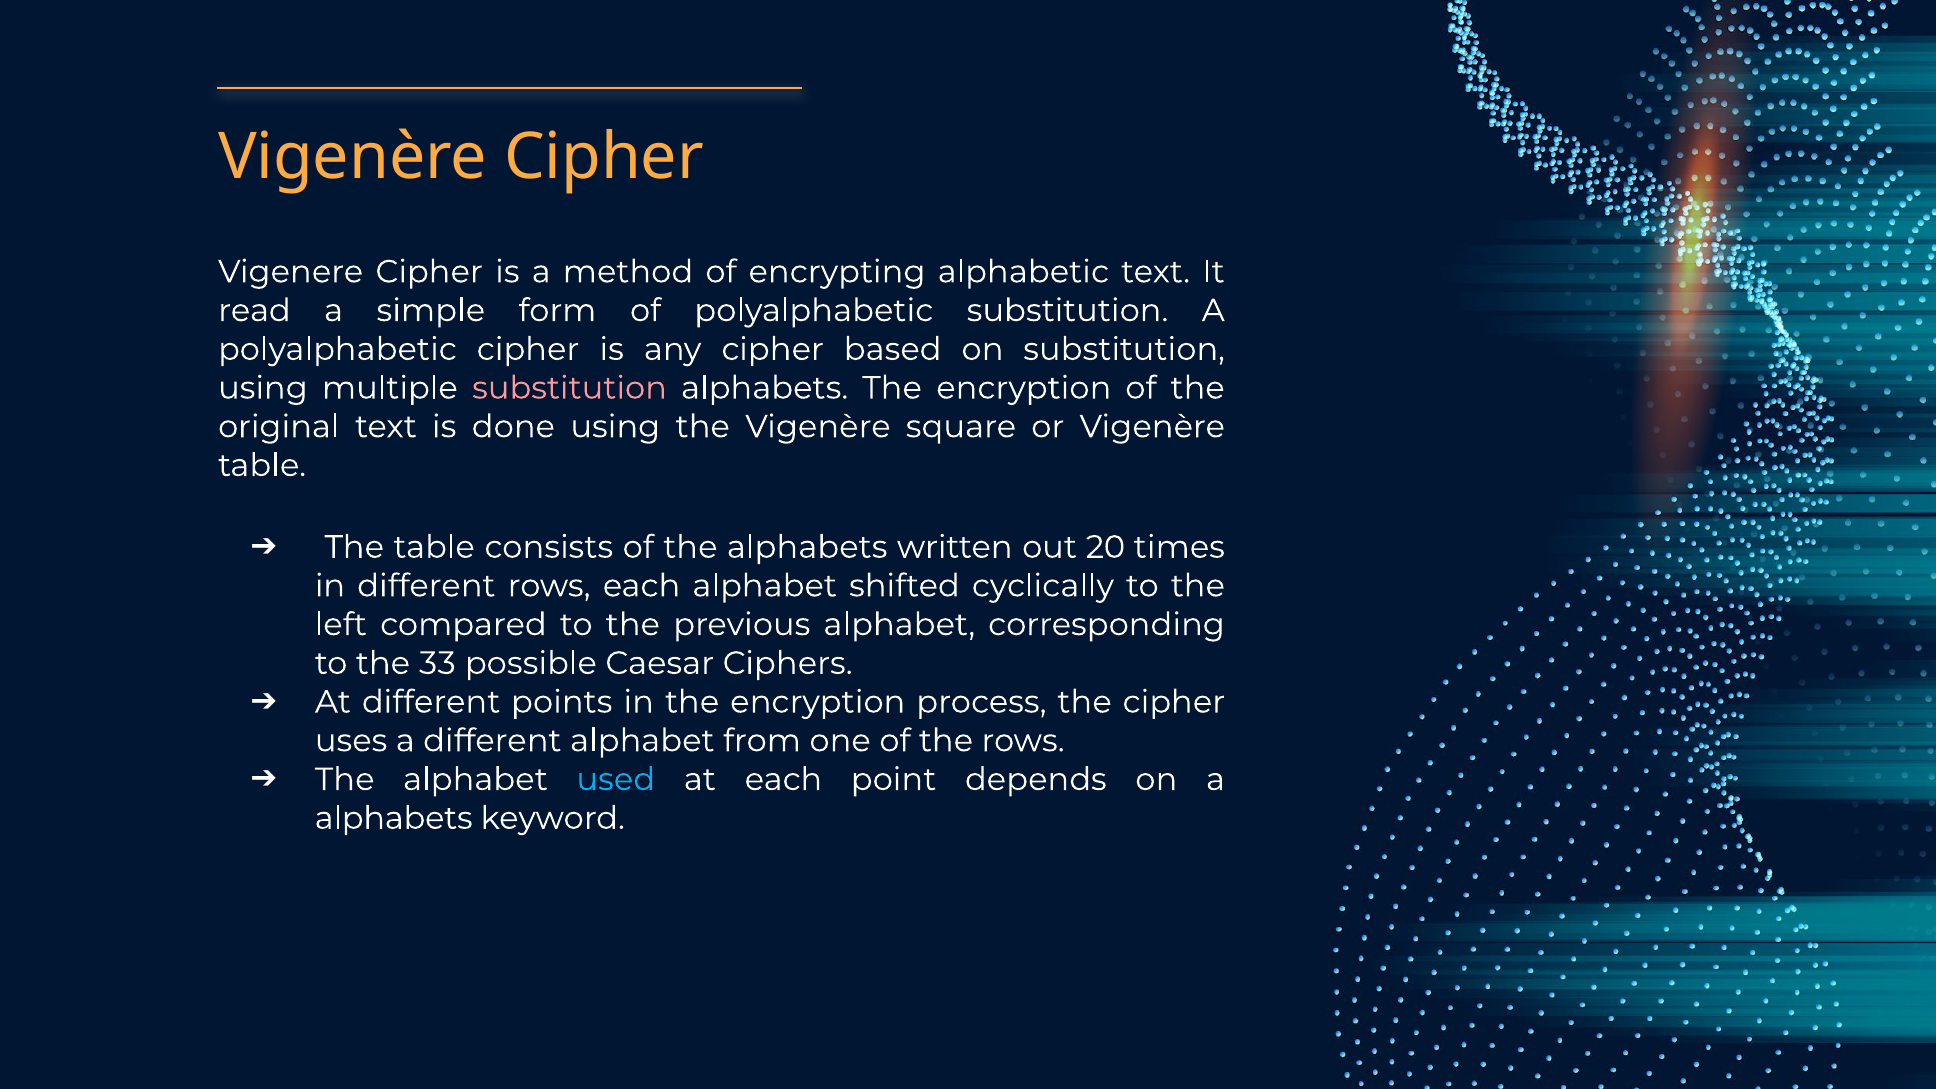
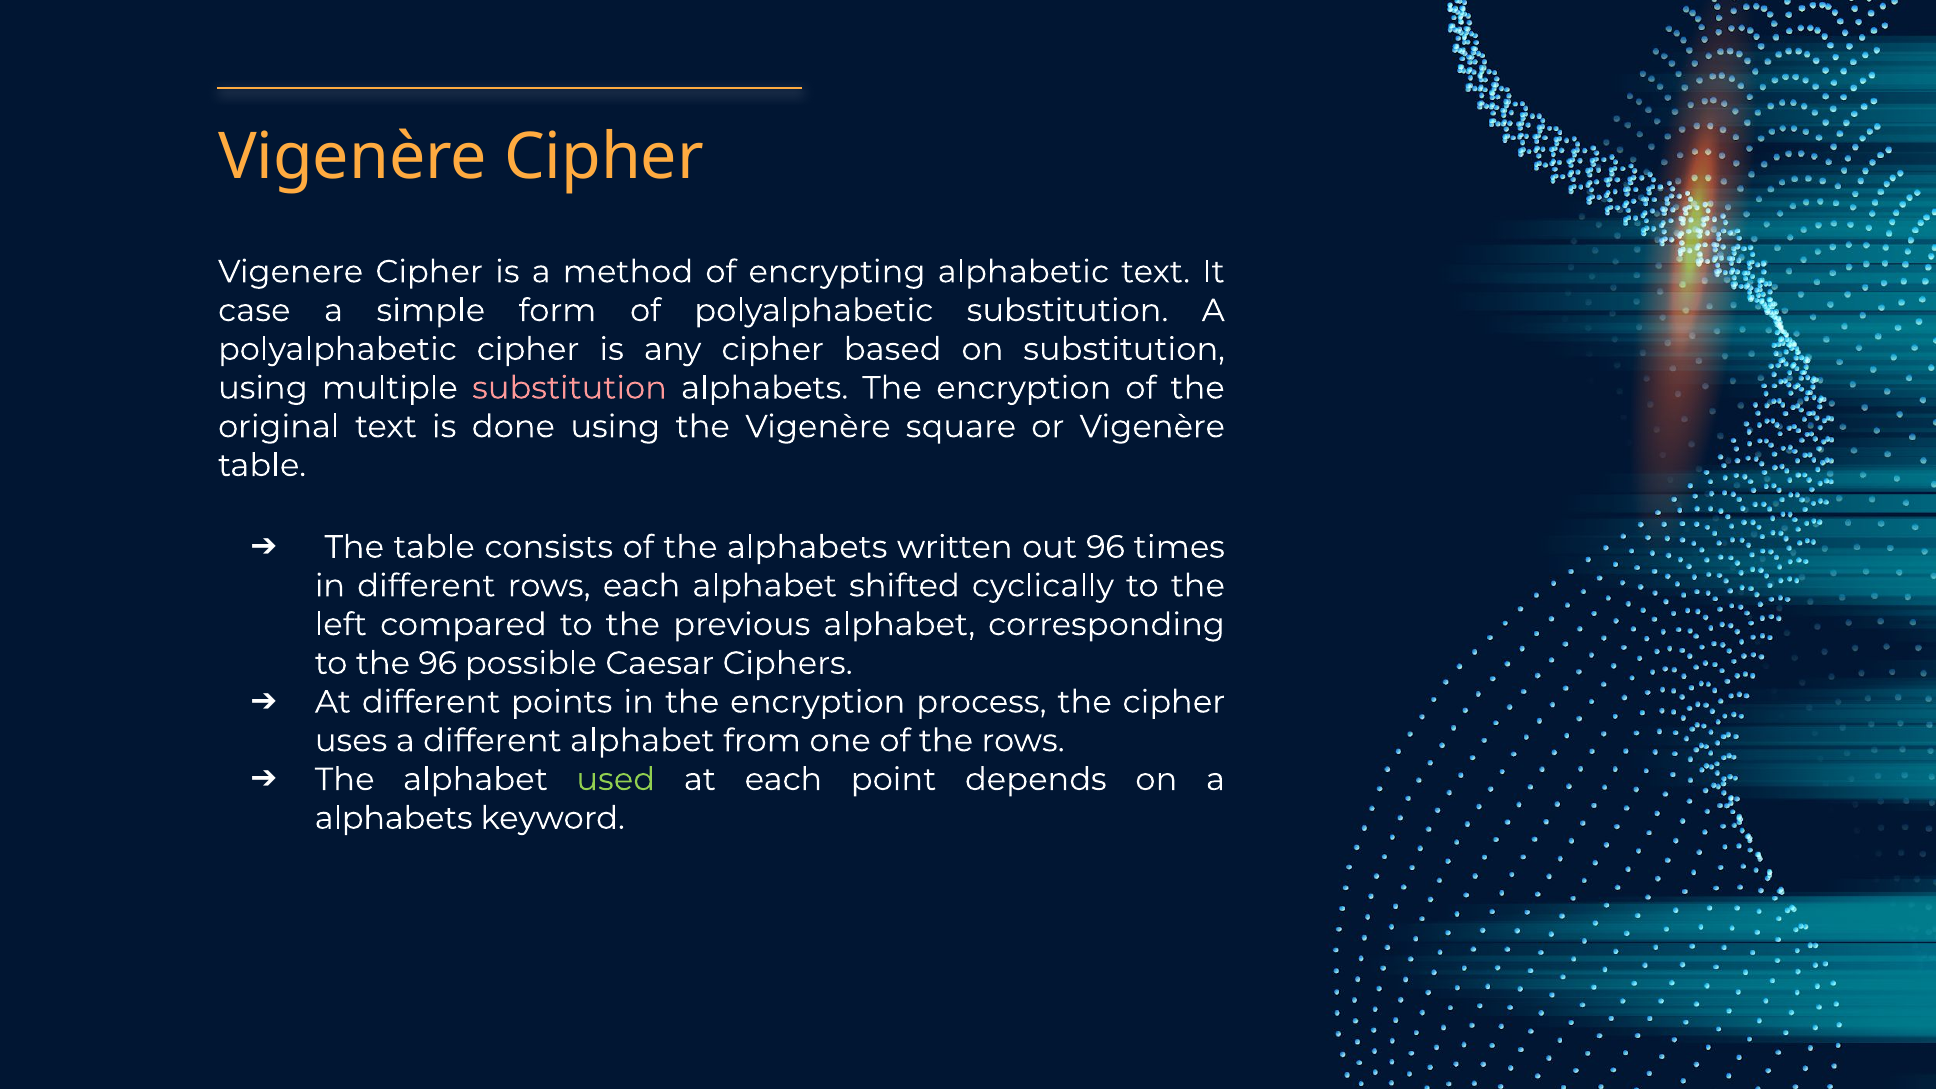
read: read -> case (254, 311)
out 20: 20 -> 96 (1105, 547)
the 33: 33 -> 96 (438, 663)
used colour: light blue -> light green (616, 779)
